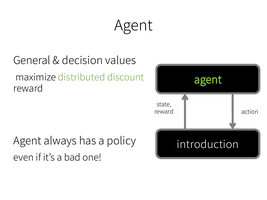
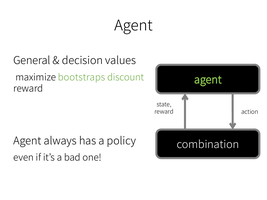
distributed: distributed -> bootstraps (82, 77)
introduction: introduction -> combination (208, 145)
